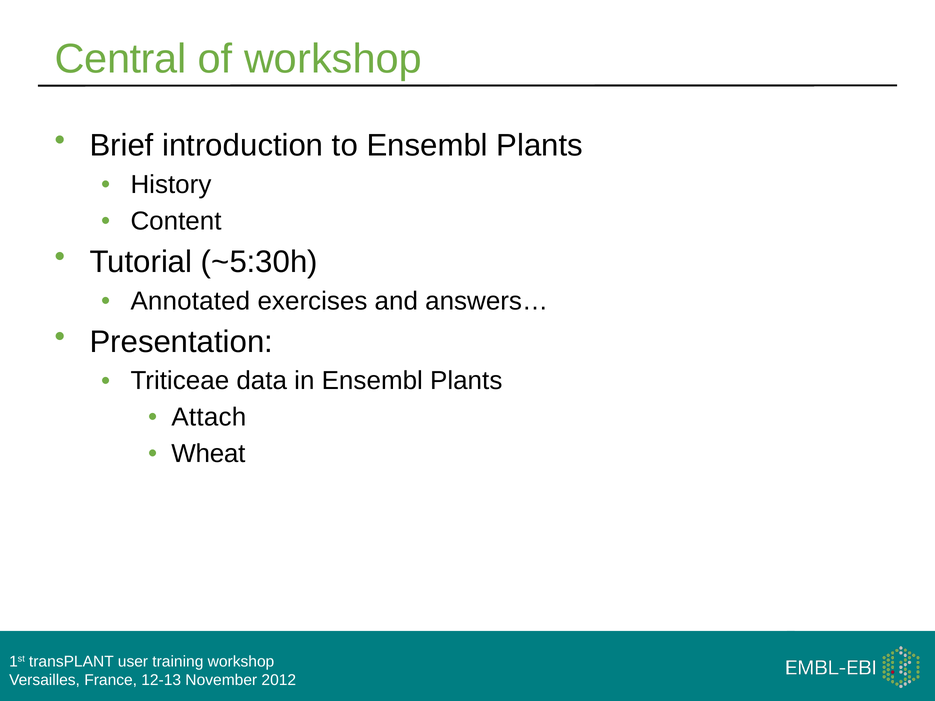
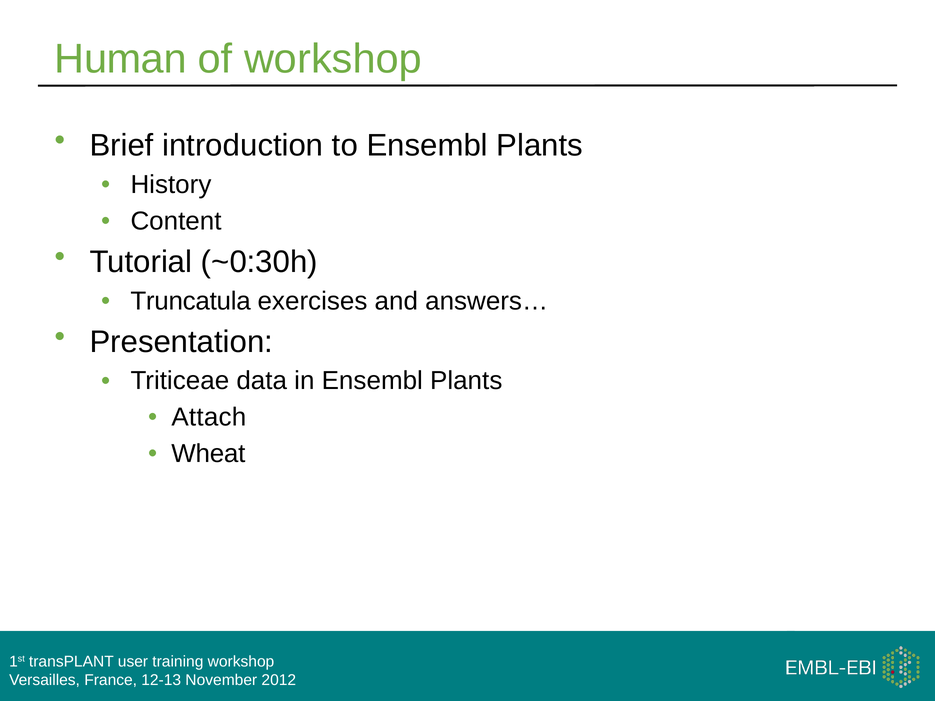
Central: Central -> Human (121, 59)
~5:30h: ~5:30h -> ~0:30h (259, 262)
Annotated: Annotated -> Truncatula (191, 301)
